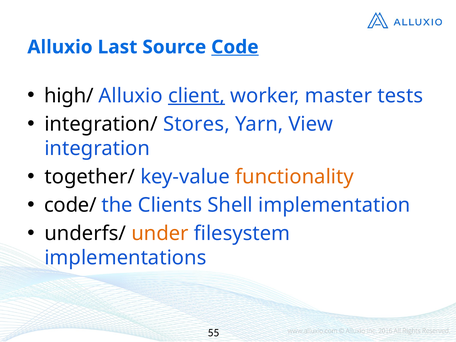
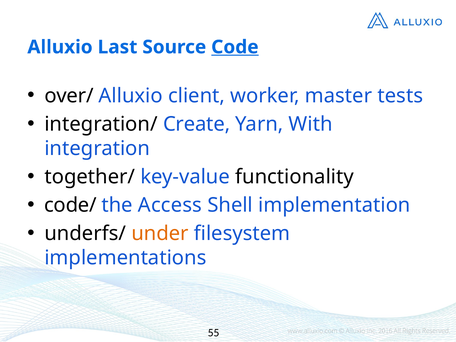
high/: high/ -> over/ (69, 96)
client underline: present -> none (197, 96)
Stores: Stores -> Create (197, 124)
View: View -> With (311, 124)
functionality colour: orange -> black (294, 177)
Clients: Clients -> Access (170, 205)
